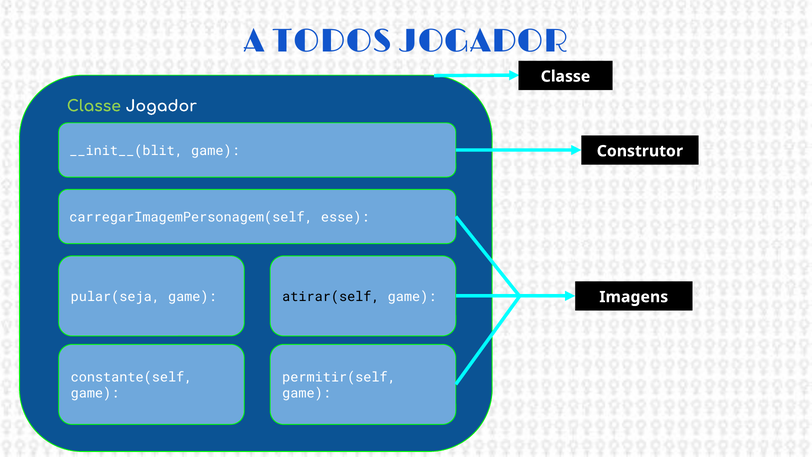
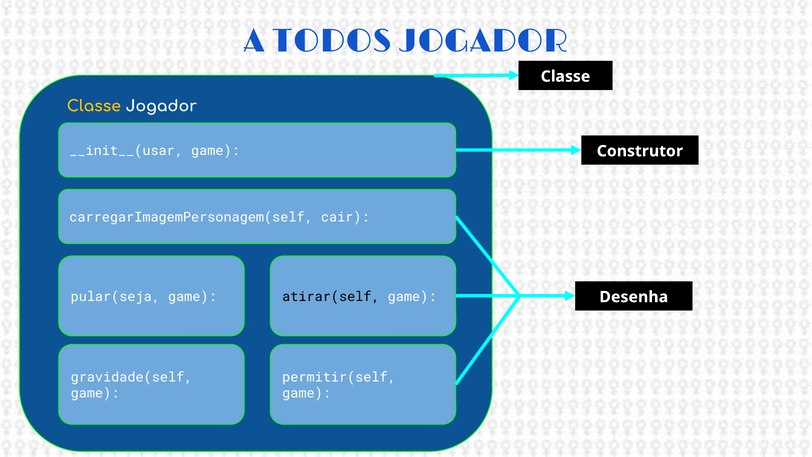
Classe colour: light green -> yellow (94, 106)
__init__(blit: __init__(blit -> __init__(usar (126, 151)
esse: esse -> cair (345, 217)
Imagens: Imagens -> Desenha (634, 297)
constante(self: constante(self -> gravidade(self (132, 377)
